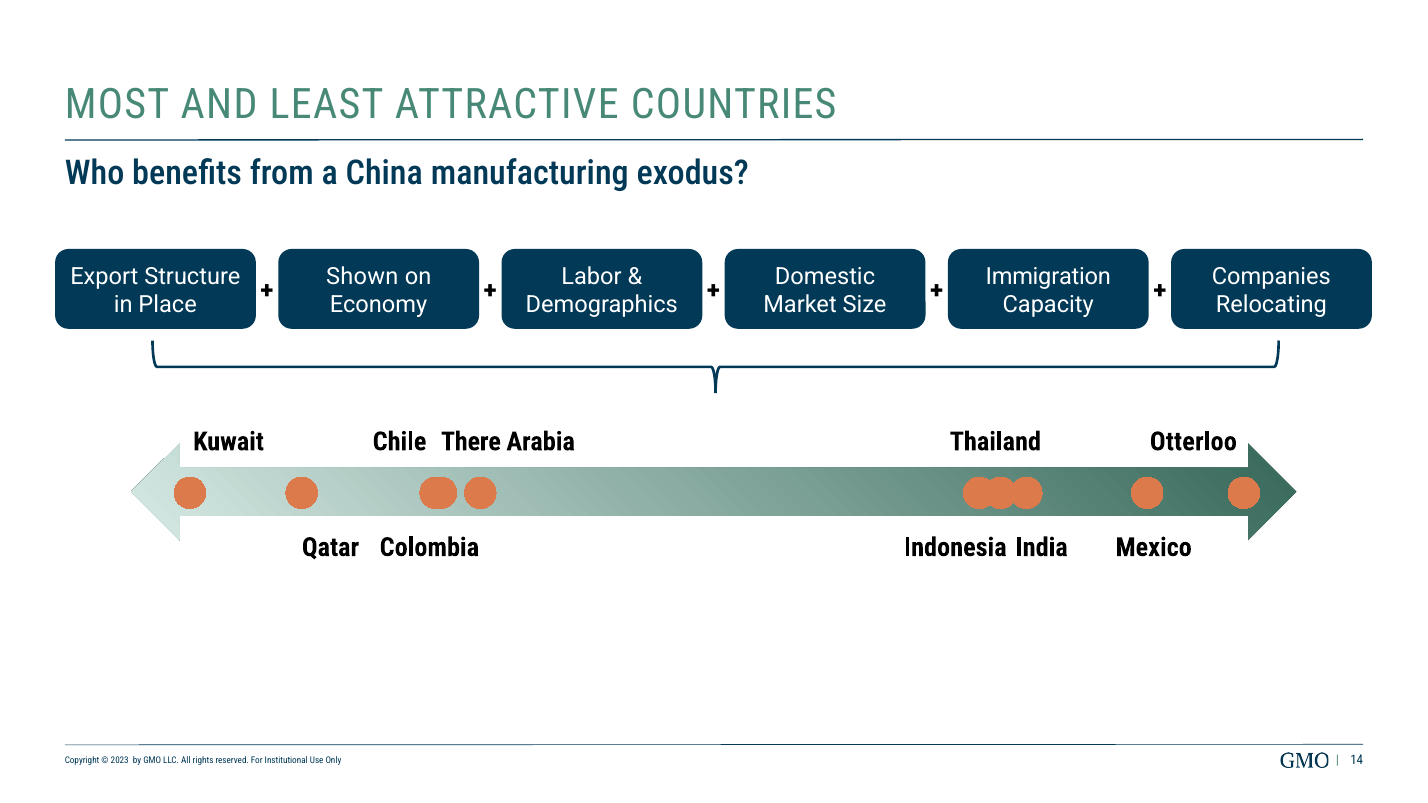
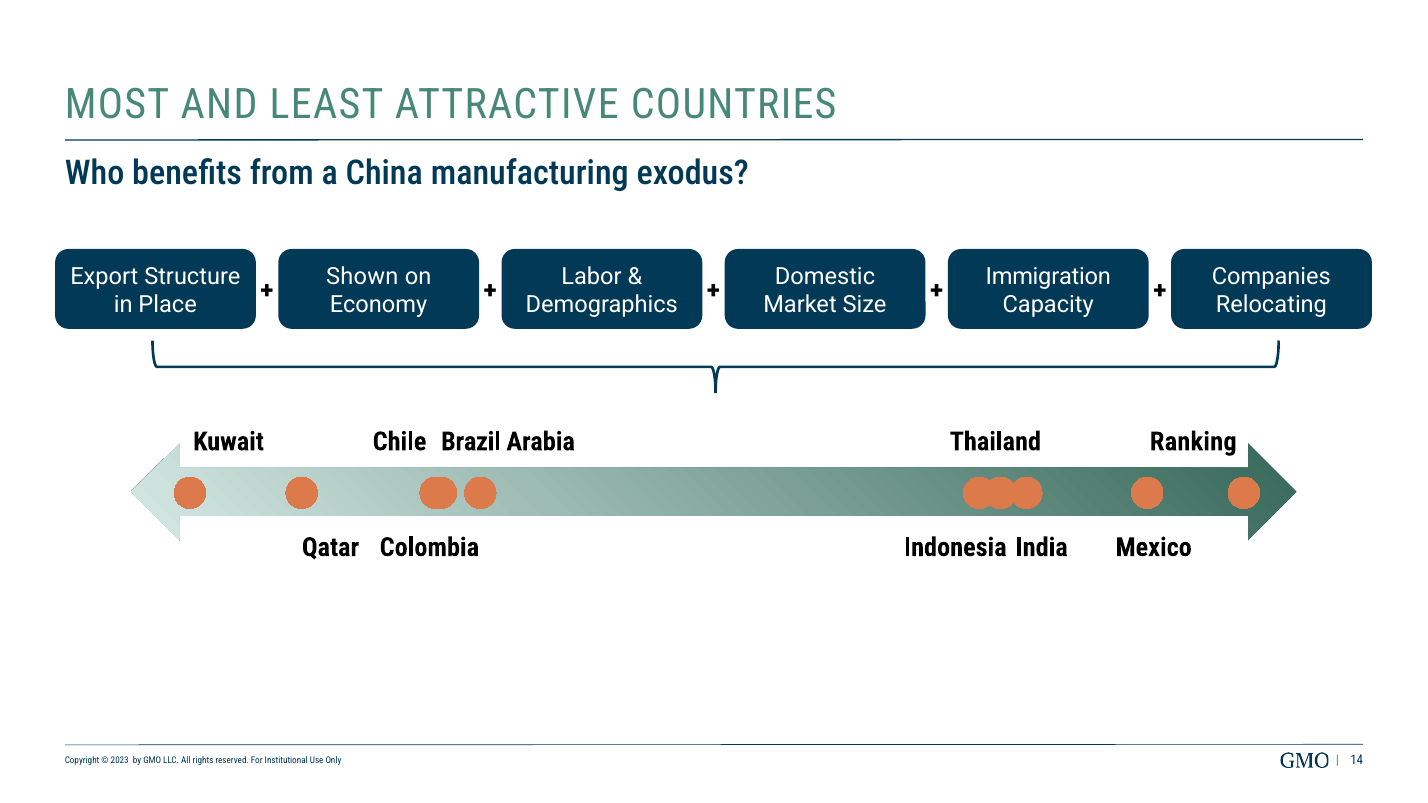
There: There -> Brazil (471, 442)
Otterloo: Otterloo -> Ranking (1193, 442)
